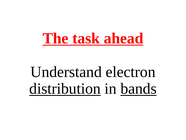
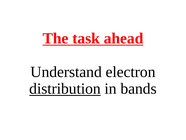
bands underline: present -> none (139, 88)
